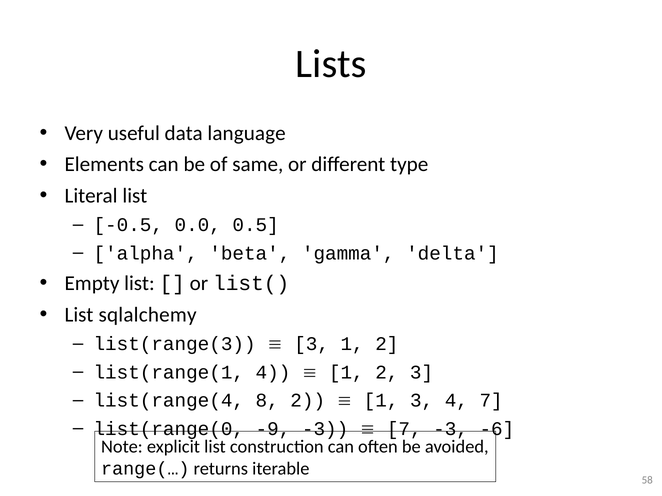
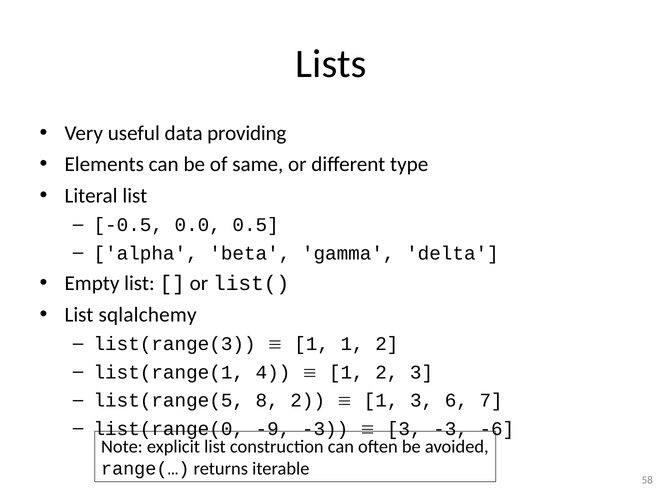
language: language -> providing (247, 133)
3: 3 -> 1 (312, 344)
list(range(4: list(range(4 -> list(range(5 (169, 401)
3 4: 4 -> 6 (456, 401)
7: 7 -> 3 (404, 429)
